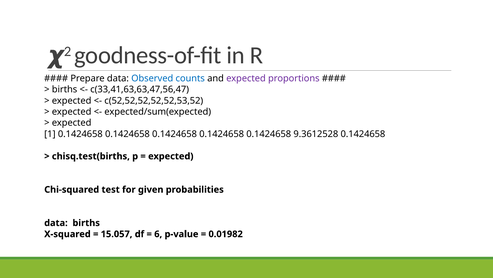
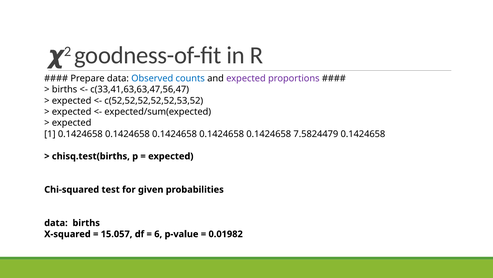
9.3612528: 9.3612528 -> 7.5824479 (316, 134)
